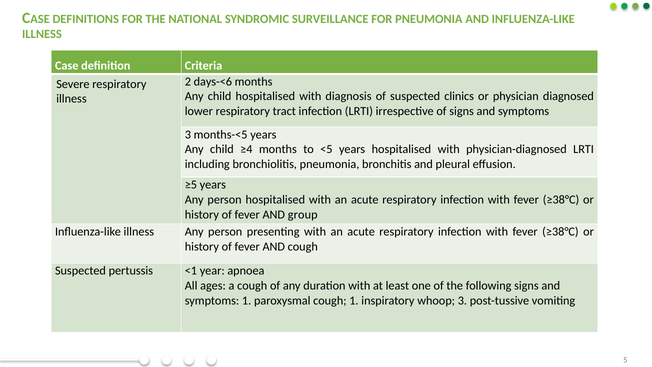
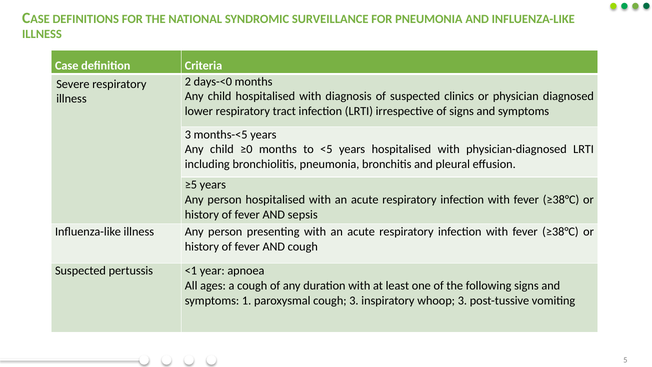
days-<6: days-<6 -> days-<0 (213, 81)
≥4: ≥4 -> ≥0 (246, 149)
group: group -> sepsis (303, 214)
cough 1: 1 -> 3 (354, 301)
